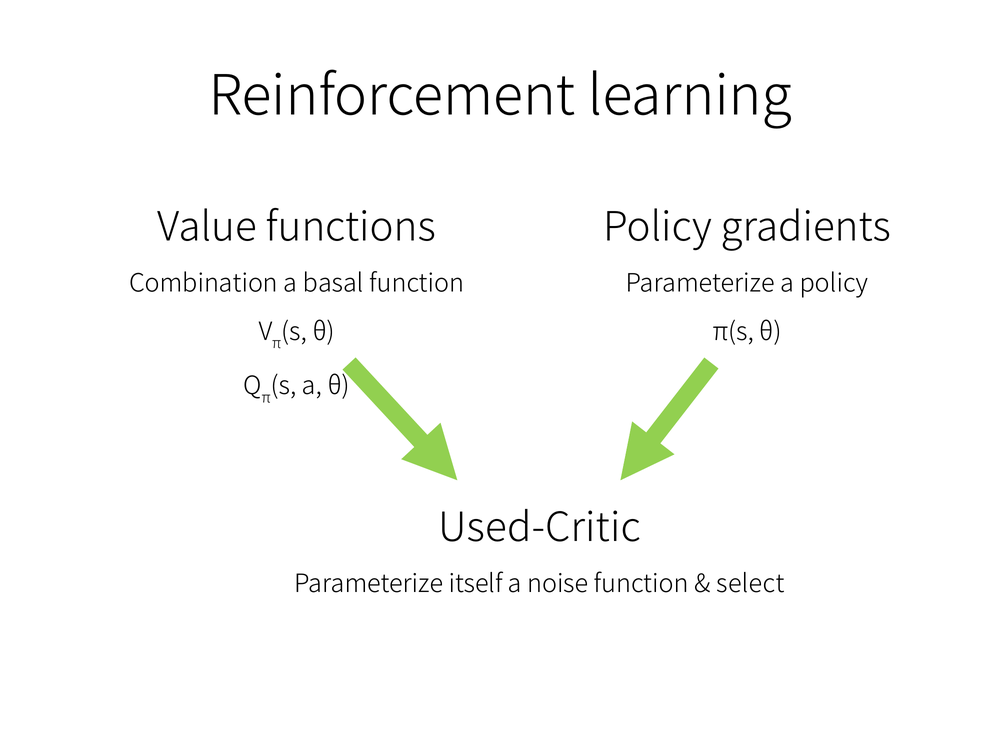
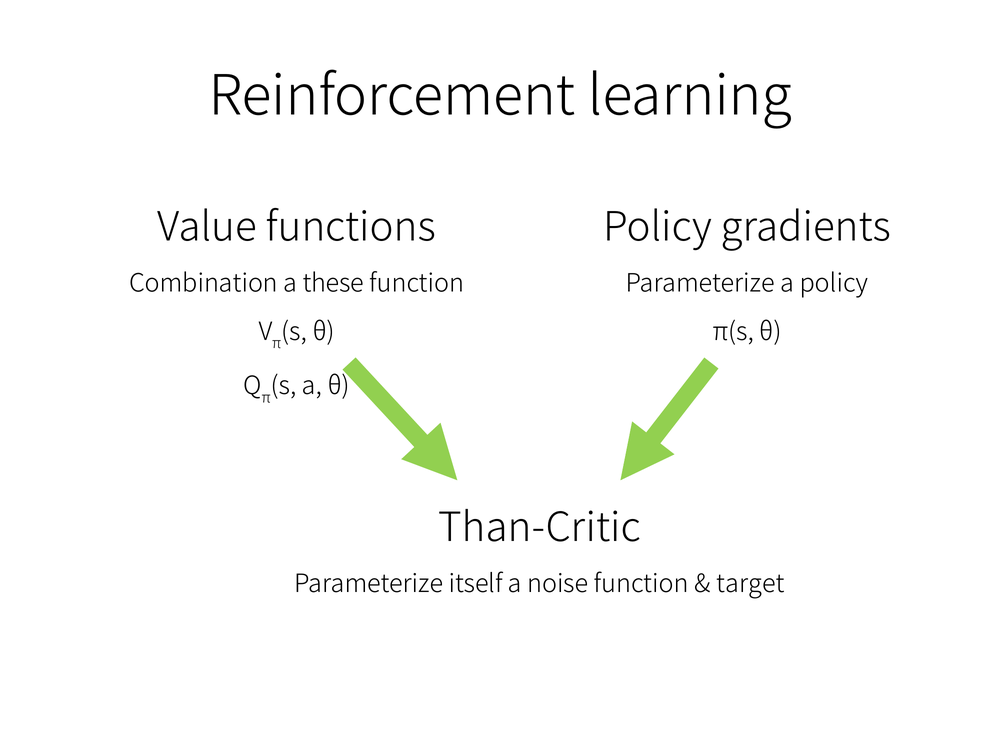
basal: basal -> these (333, 283)
Used-Critic: Used-Critic -> Than-Critic (540, 528)
select: select -> target (751, 584)
